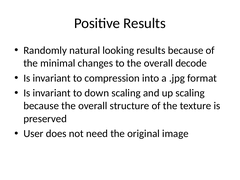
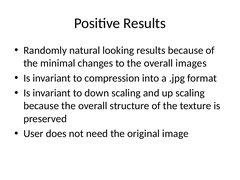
decode: decode -> images (191, 63)
